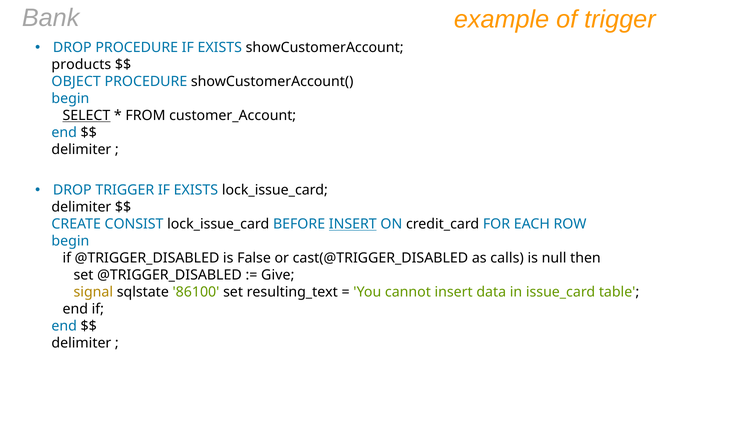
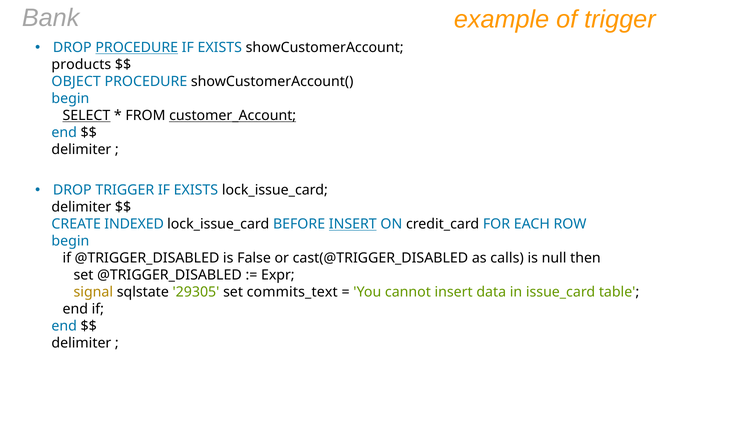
PROCEDURE underline: none -> present (137, 48)
customer_Account underline: none -> present (233, 116)
CONSIST: CONSIST -> INDEXED (134, 224)
Give: Give -> Expr (278, 275)
86100: 86100 -> 29305 (196, 292)
resulting_text: resulting_text -> commits_text (292, 292)
